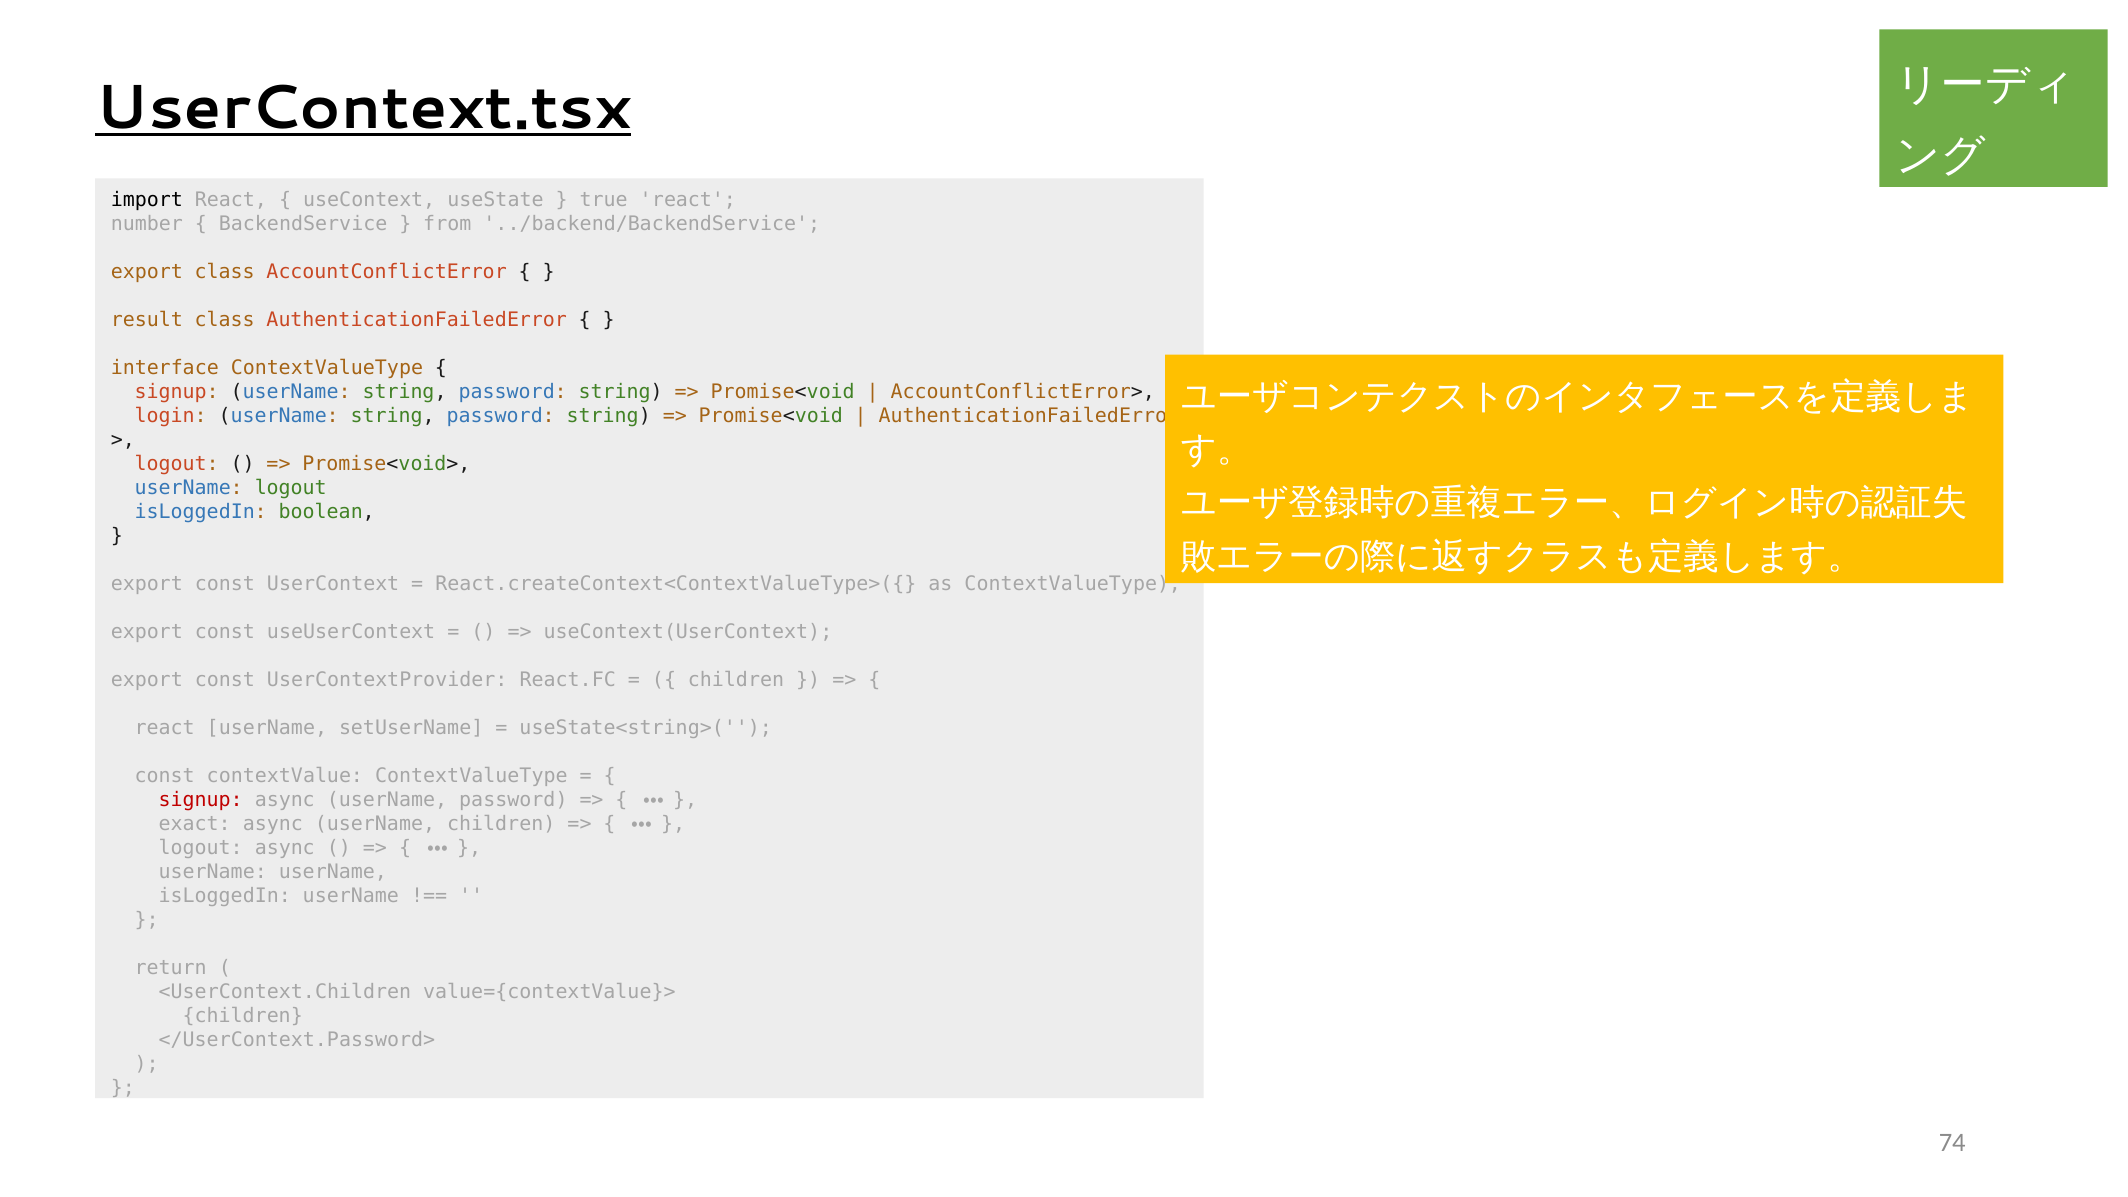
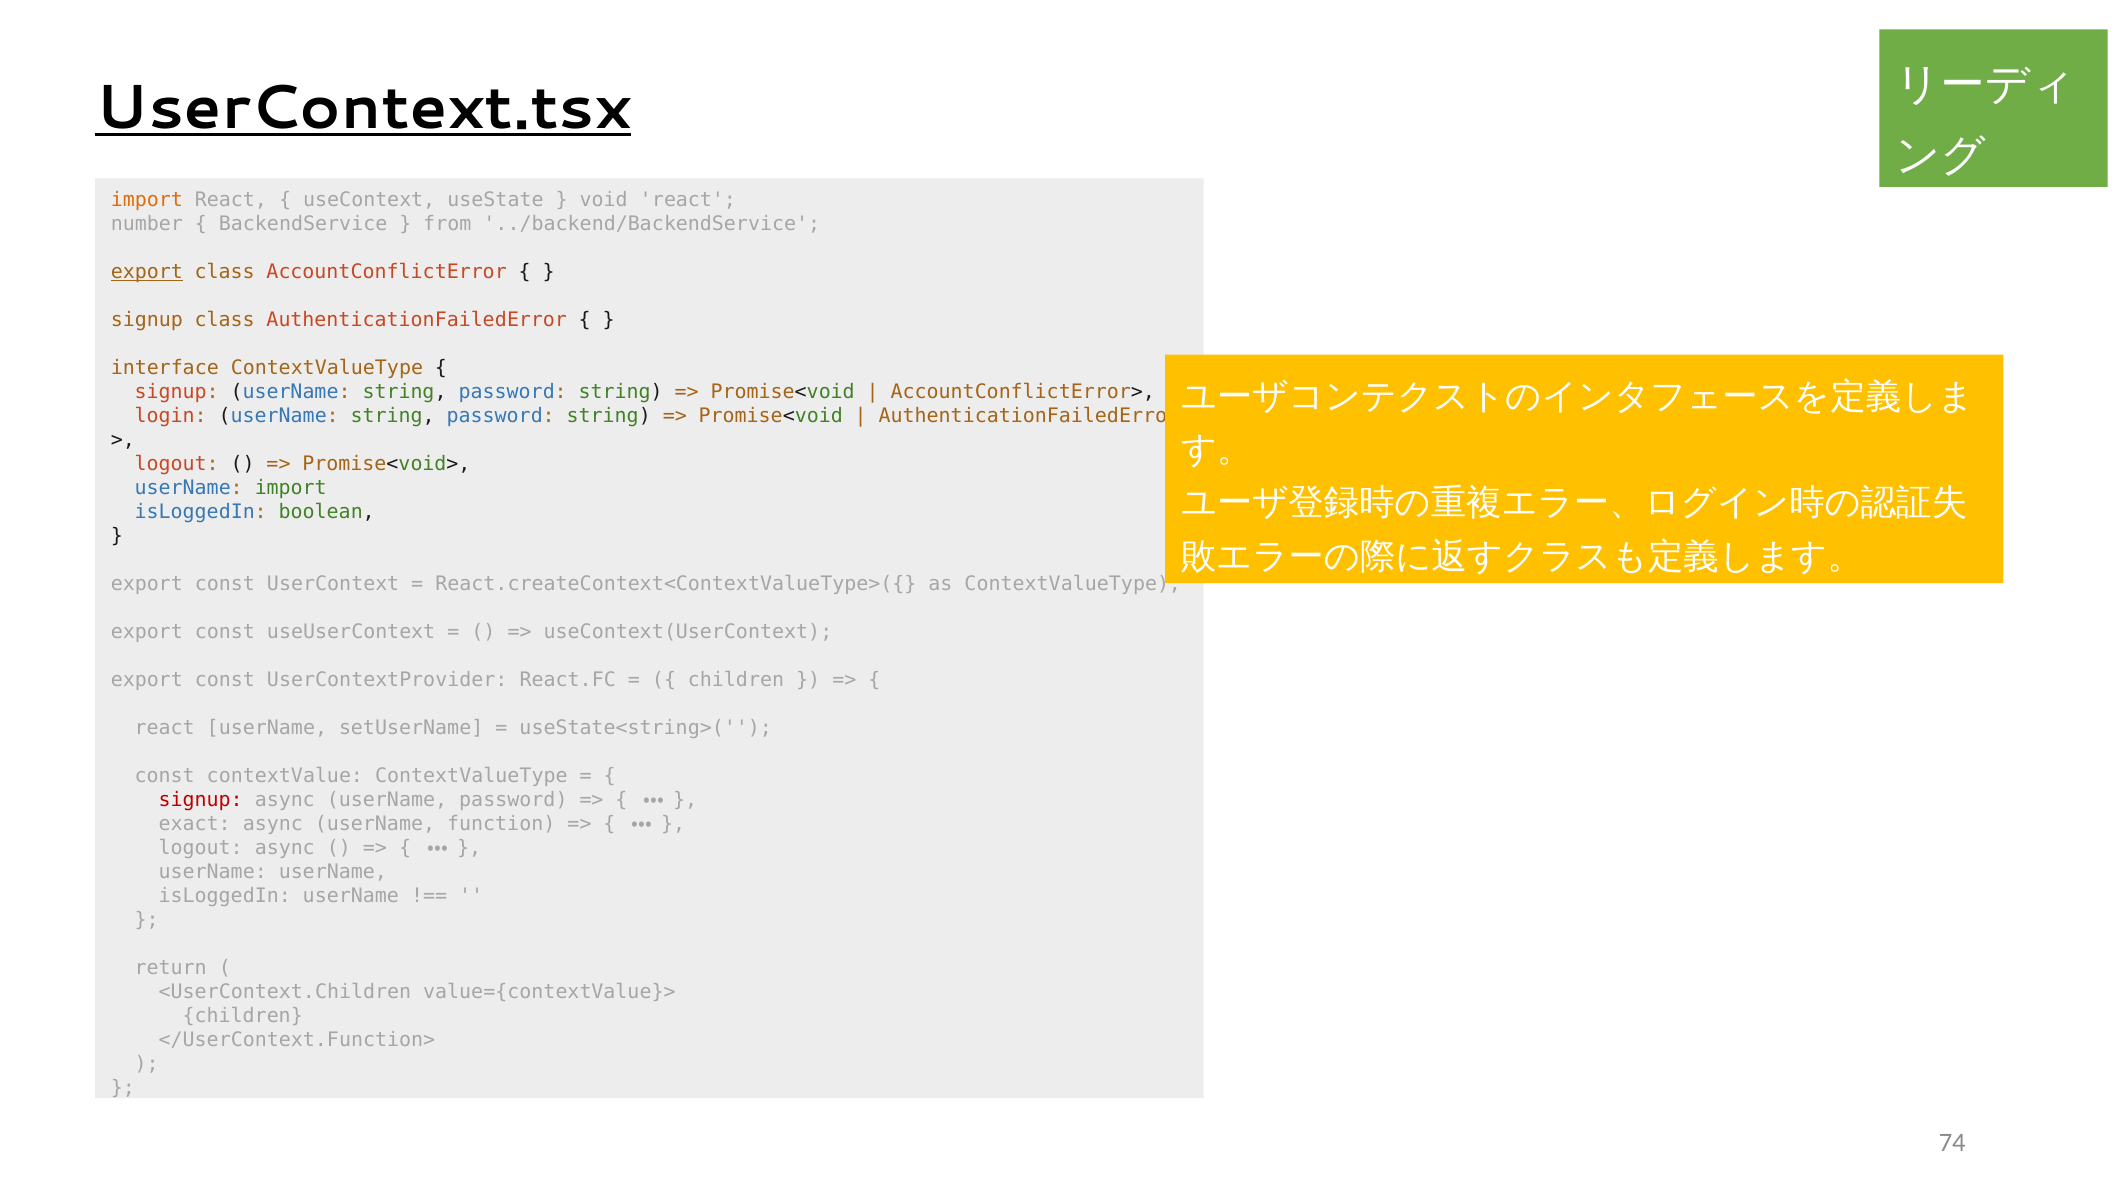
import colour: black -> orange (147, 200)
true: true -> void (604, 200)
export underline: none -> present (147, 272)
result: result -> signup (147, 320)
userName logout: logout -> import (291, 488)
userName children: children -> function (501, 824)
</UserContext.Password>: </UserContext.Password> -> </UserContext.Function> (297, 1040)
